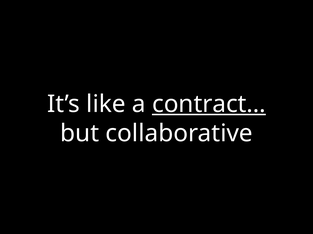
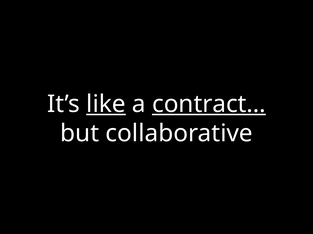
like underline: none -> present (106, 104)
